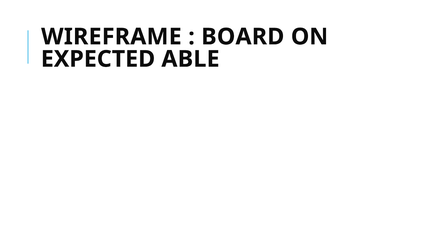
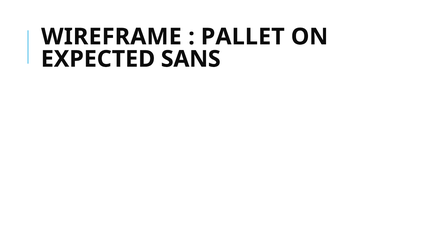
BOARD: BOARD -> PALLET (243, 37)
ABLE: ABLE -> SANS (191, 59)
